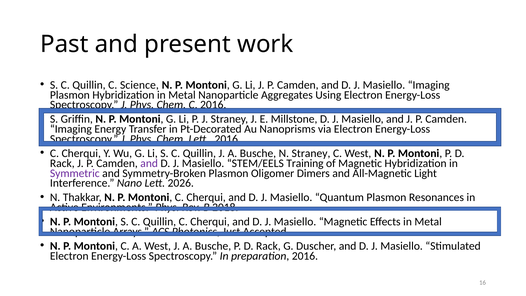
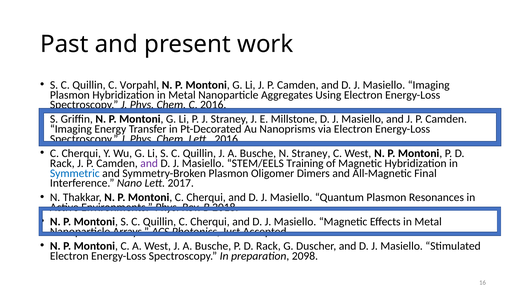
Science: Science -> Vorpahl (139, 85)
Symmetric colour: purple -> blue (75, 173)
Light: Light -> Final (426, 173)
2026: 2026 -> 2017 (181, 183)
preparation 2016: 2016 -> 2098 (305, 256)
